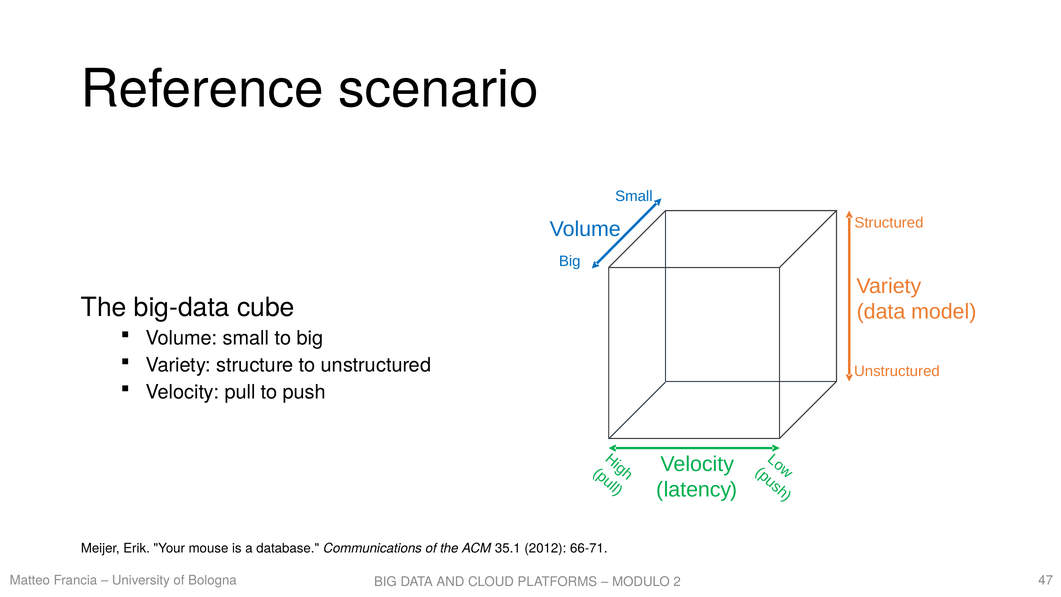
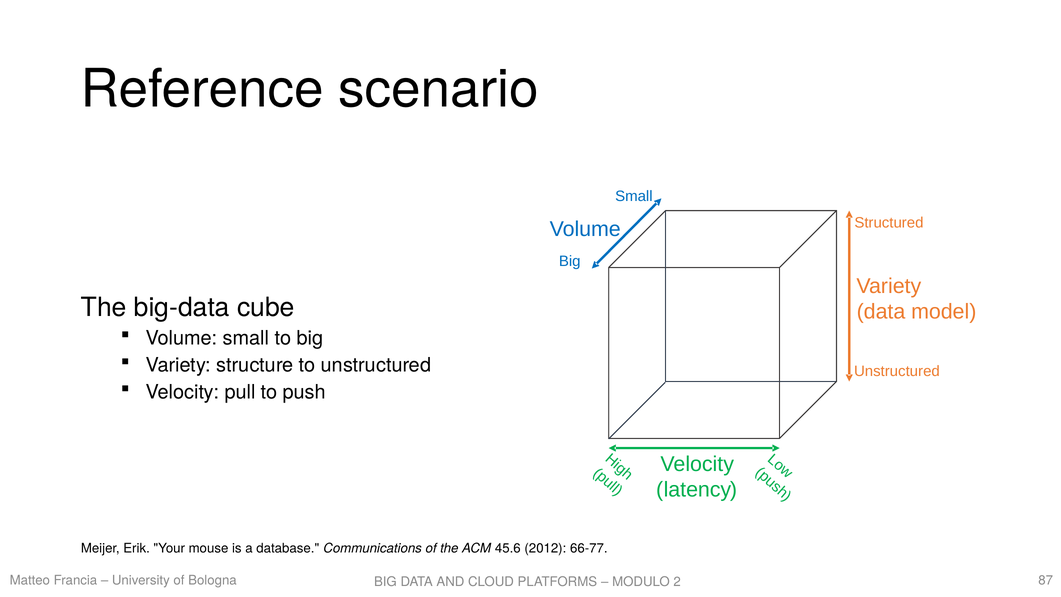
35.1: 35.1 -> 45.6 (508, 548)
66-71: 66-71 -> 66-77 (589, 548)
47: 47 -> 87 (1046, 580)
